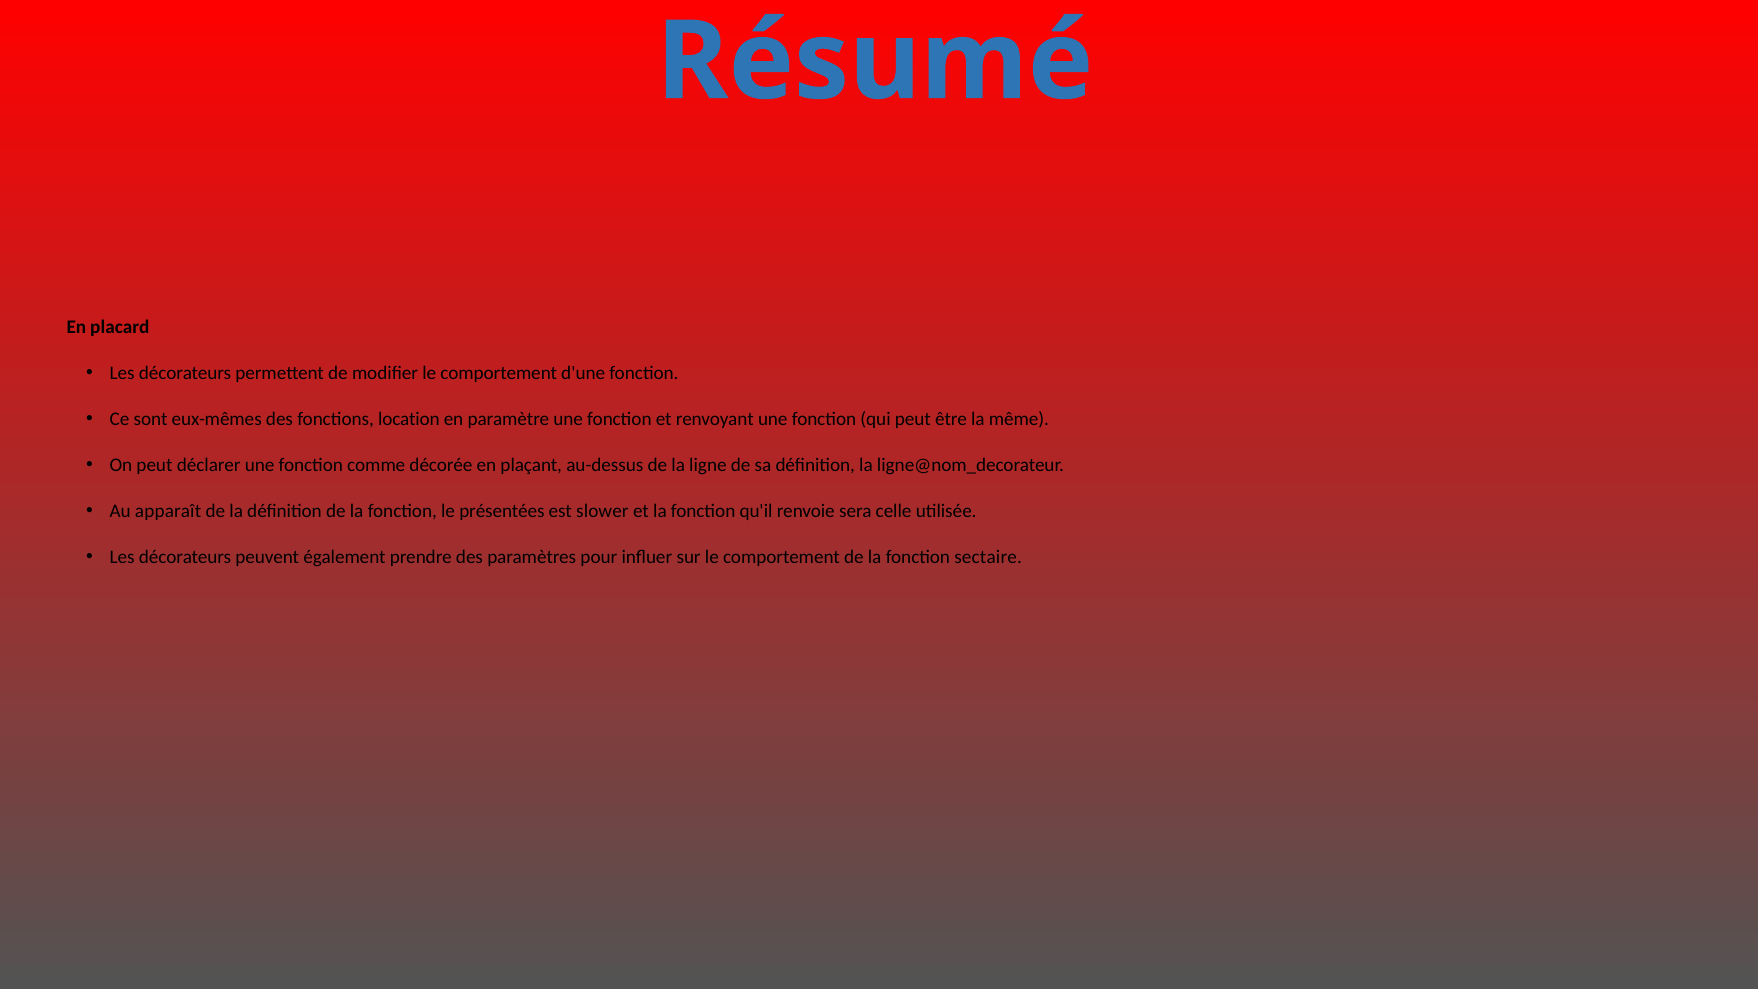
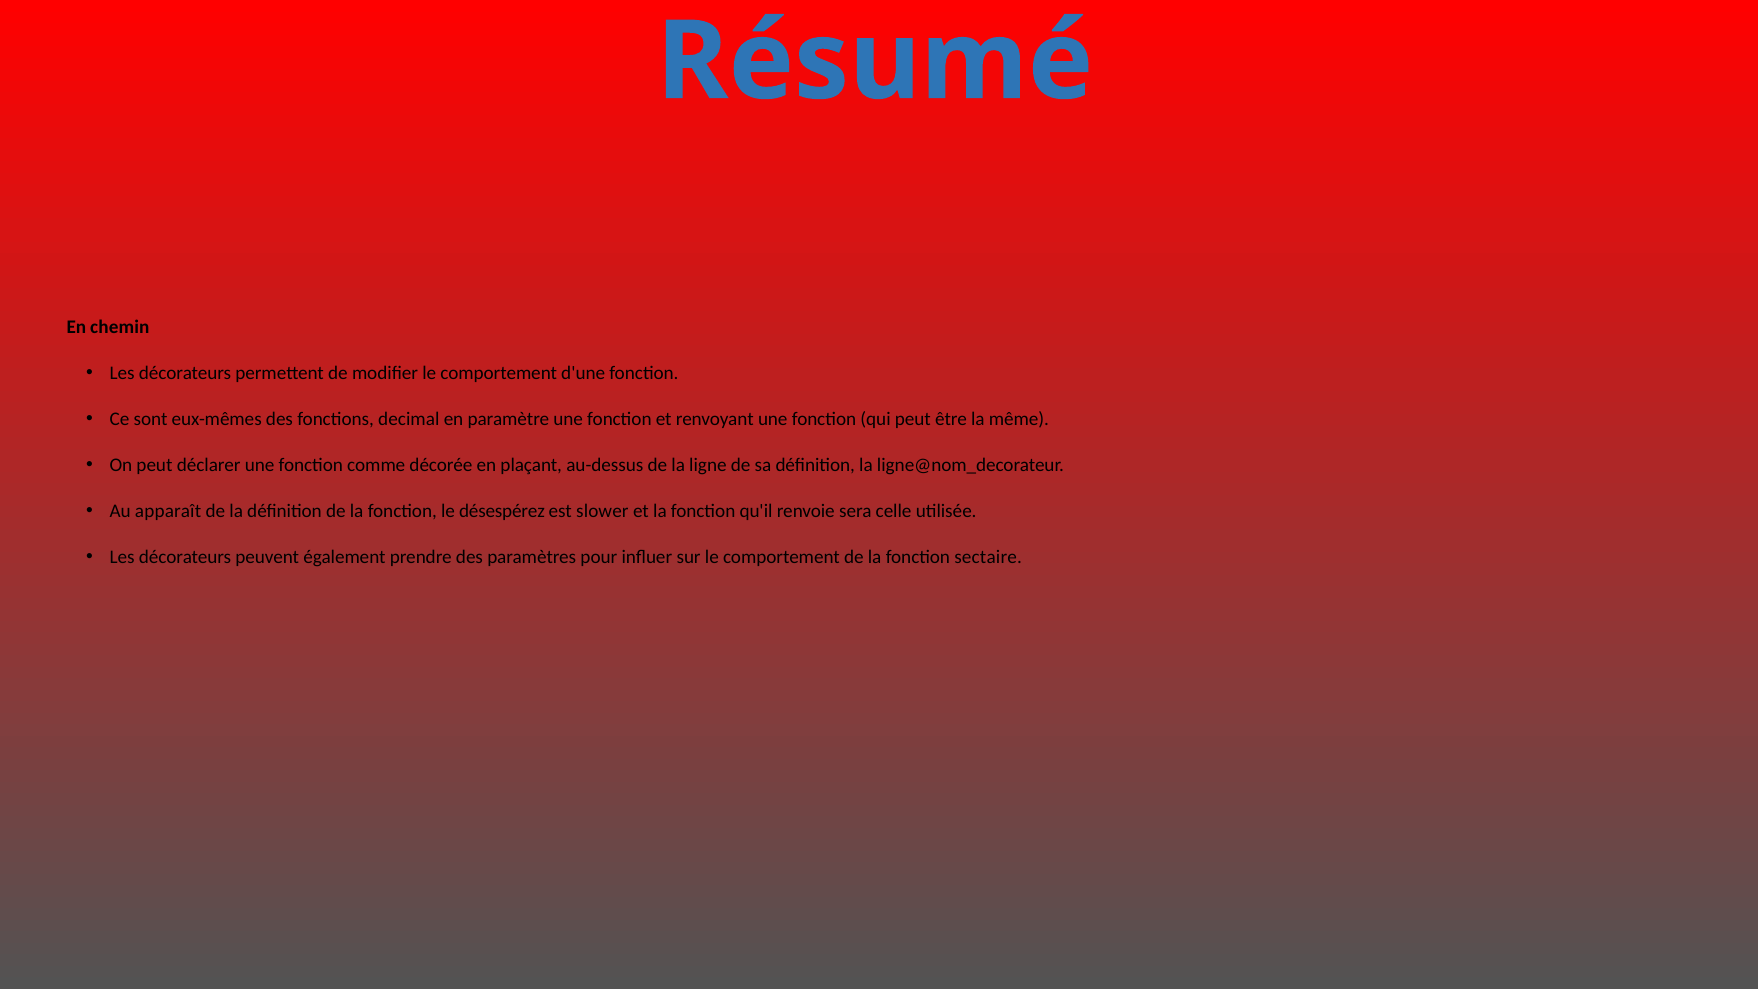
placard: placard -> chemin (120, 327)
location: location -> decimal (409, 419)
présentées: présentées -> désespérez (502, 511)
